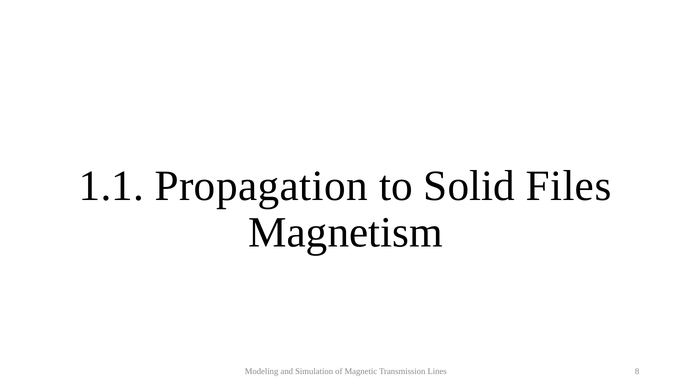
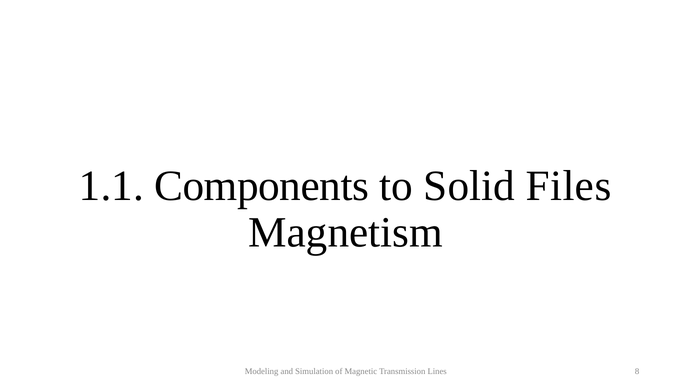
Propagation: Propagation -> Components (262, 186)
